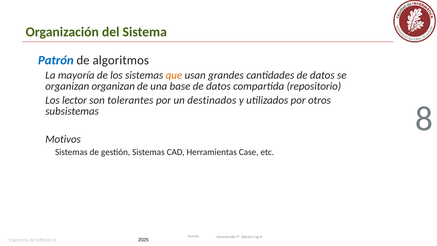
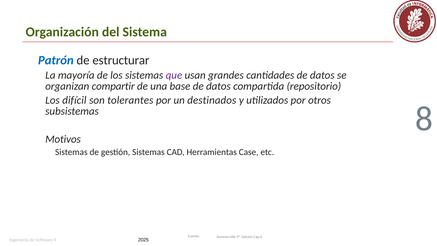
algoritmos: algoritmos -> estructurar (121, 60)
que colour: orange -> purple (174, 75)
organizan organizan: organizan -> compartir (113, 86)
lector: lector -> difícil (74, 100)
